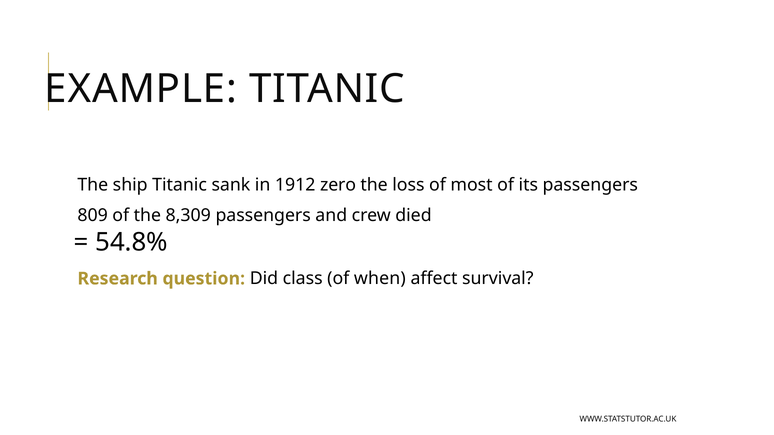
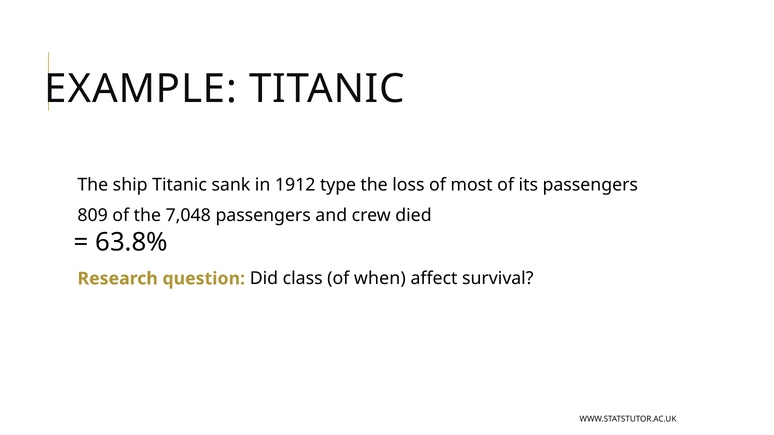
zero: zero -> type (338, 185)
8,309: 8,309 -> 7,048 (188, 216)
54.8%: 54.8% -> 63.8% (132, 242)
